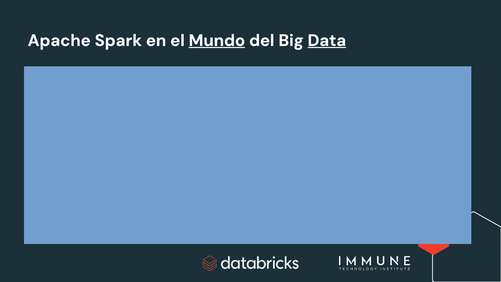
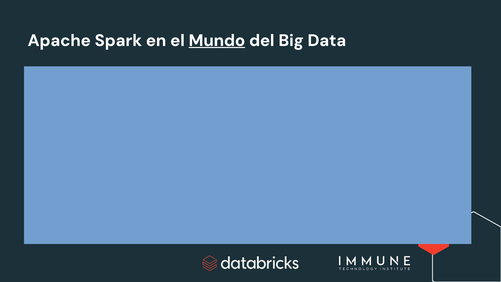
Data underline: present -> none (327, 40)
